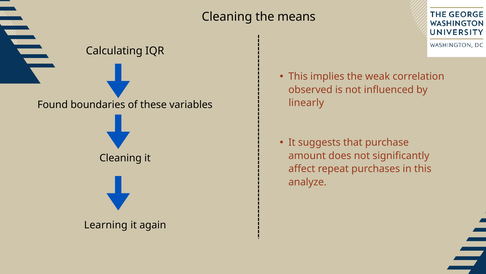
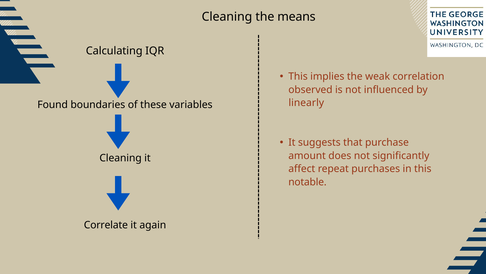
analyze: analyze -> notable (307, 182)
Learning: Learning -> Correlate (106, 224)
